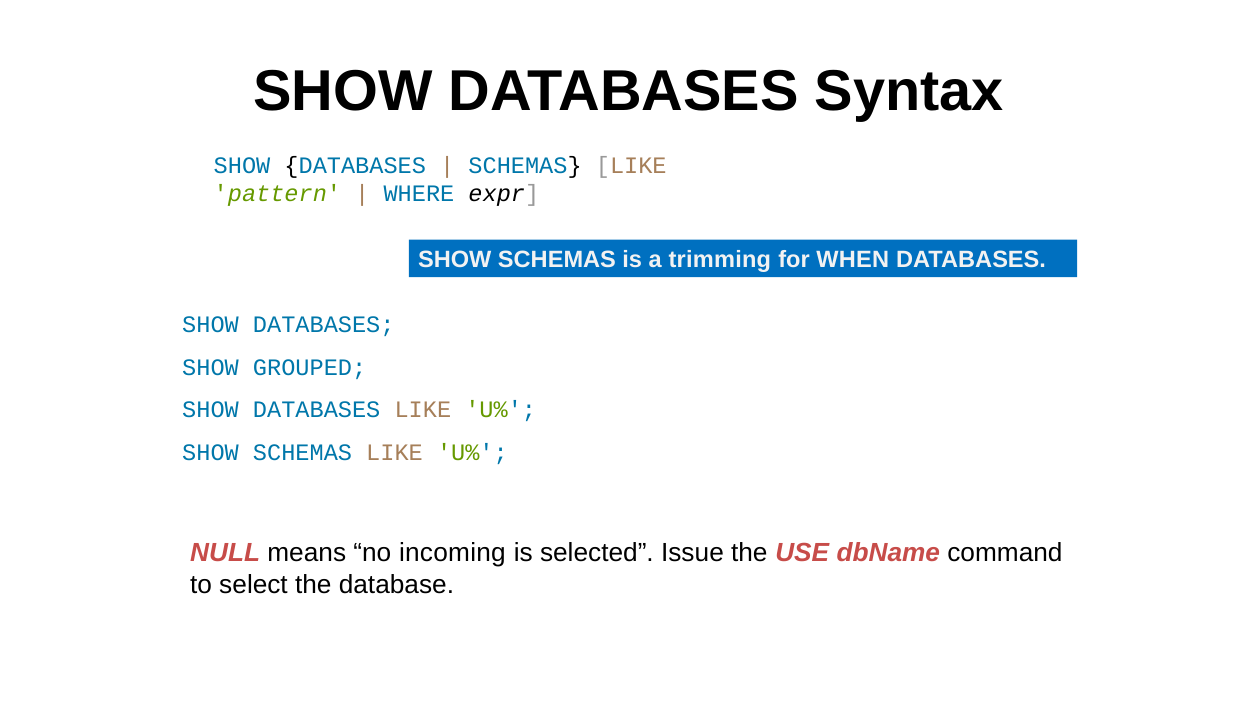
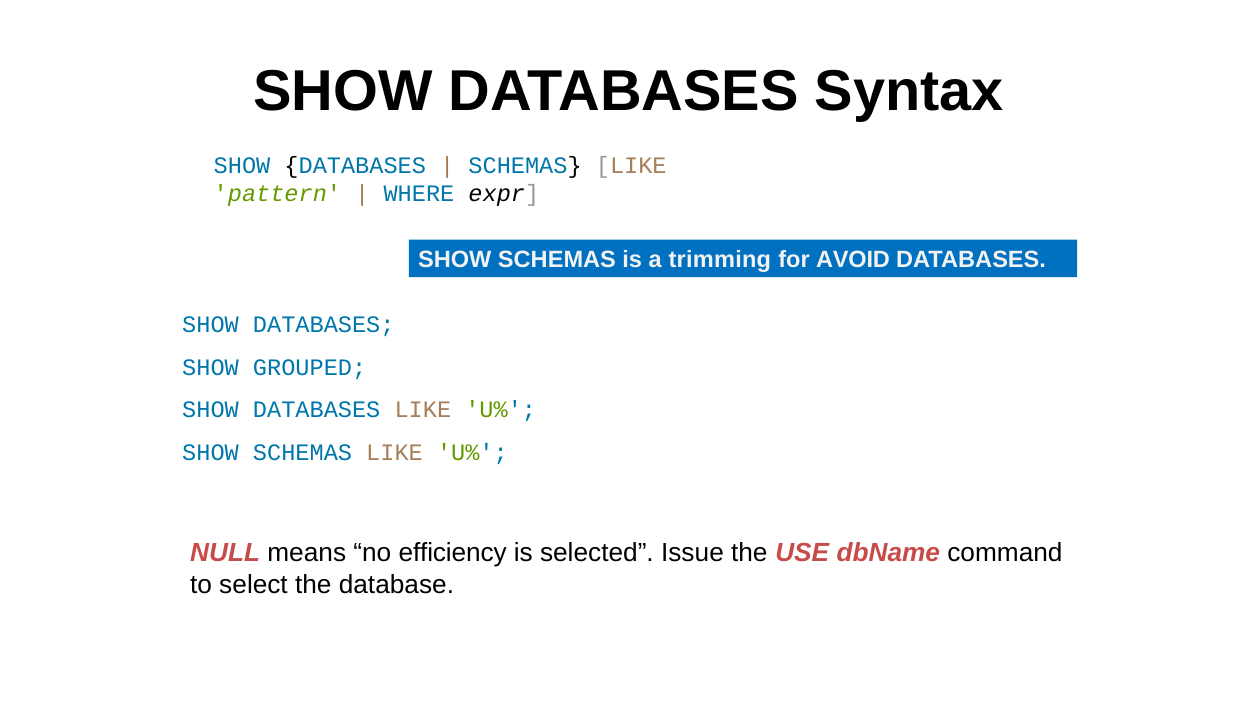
WHEN: WHEN -> AVOID (853, 260)
incoming: incoming -> efficiency (453, 554)
